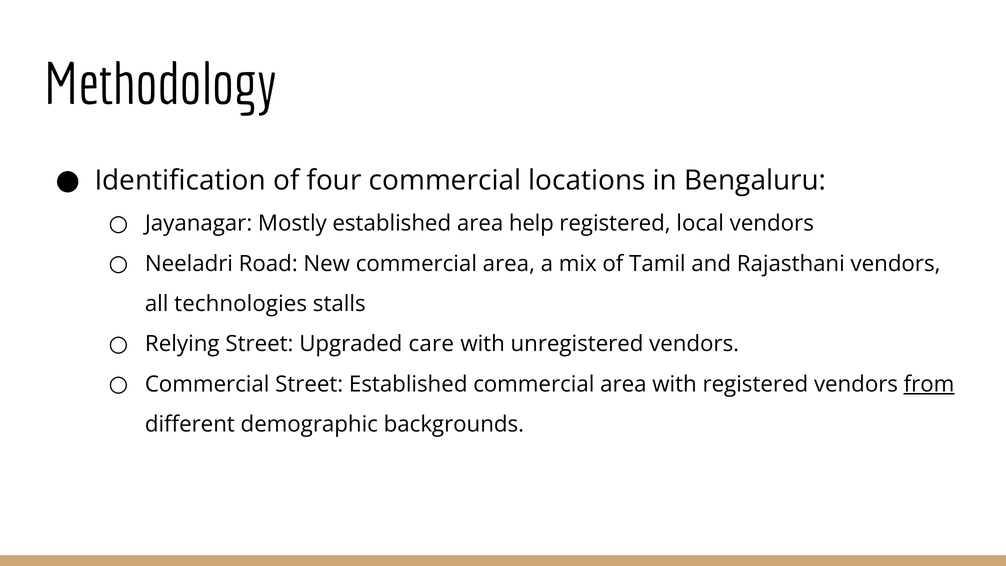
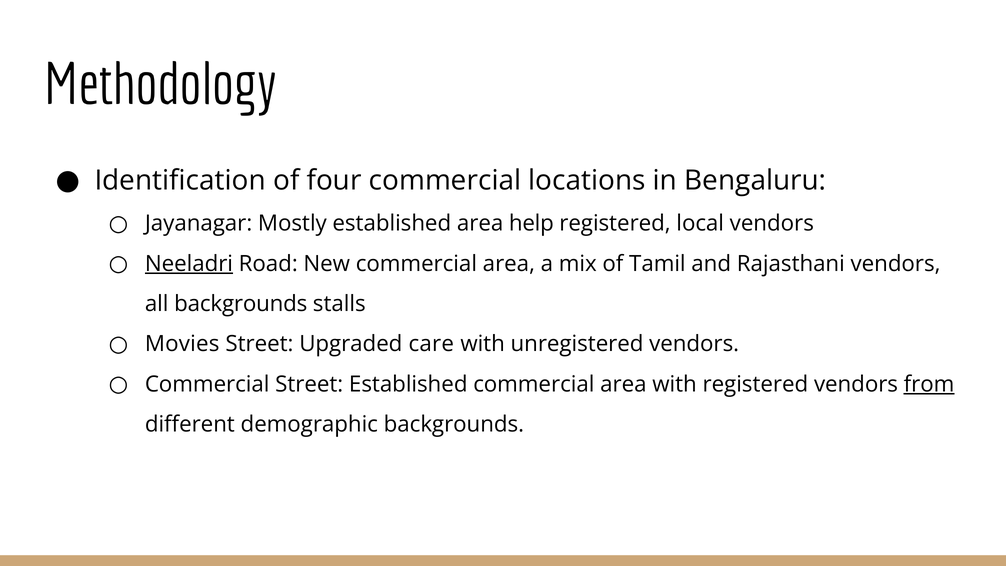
Neeladri underline: none -> present (189, 264)
all technologies: technologies -> backgrounds (241, 304)
Relying: Relying -> Movies (182, 344)
